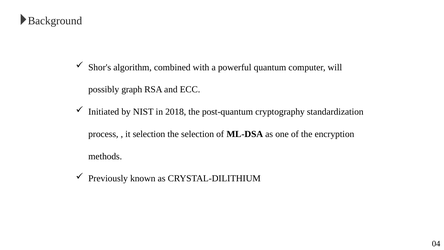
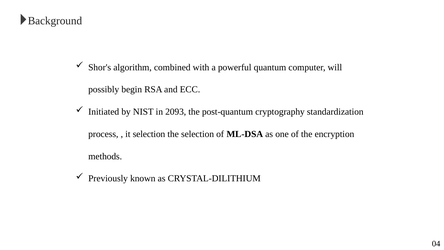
graph: graph -> begin (132, 90)
2018: 2018 -> 2093 (176, 112)
